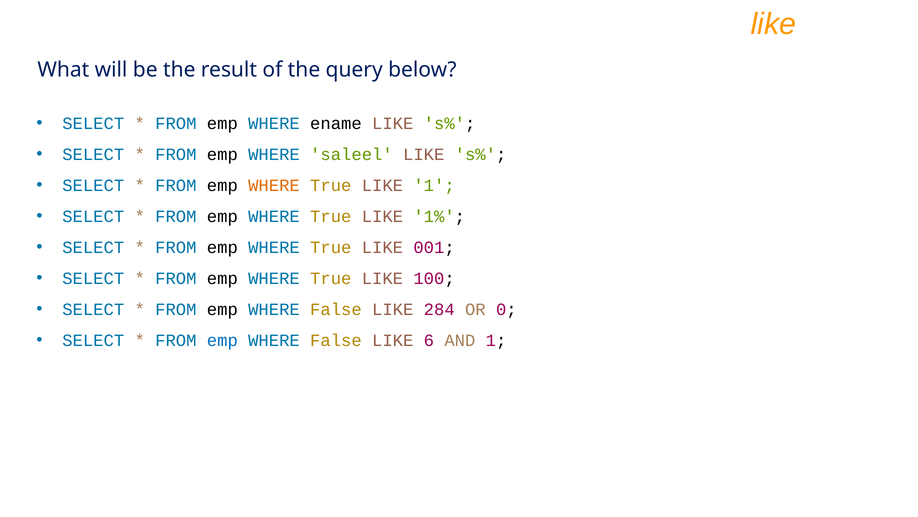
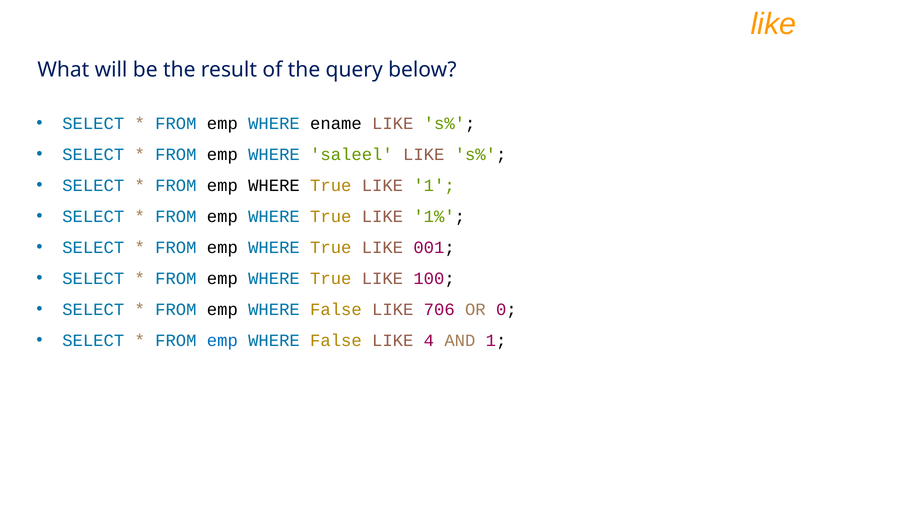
WHERE colour: orange -> black (274, 185)
284: 284 -> 706 (439, 309)
6: 6 -> 4 (429, 340)
